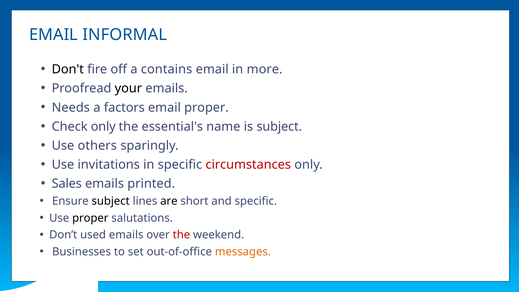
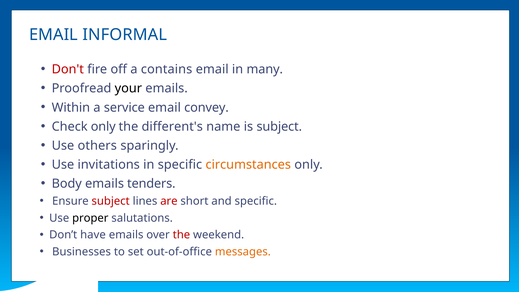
Don't colour: black -> red (68, 69)
more: more -> many (265, 69)
Needs: Needs -> Within (71, 107)
factors: factors -> service (124, 107)
email proper: proper -> convey (207, 107)
essential's: essential's -> different's (172, 126)
circumstances colour: red -> orange (248, 165)
Sales: Sales -> Body (67, 184)
printed: printed -> tenders (151, 184)
subject colour: black -> red (111, 201)
are colour: black -> red (169, 201)
used: used -> have (93, 235)
